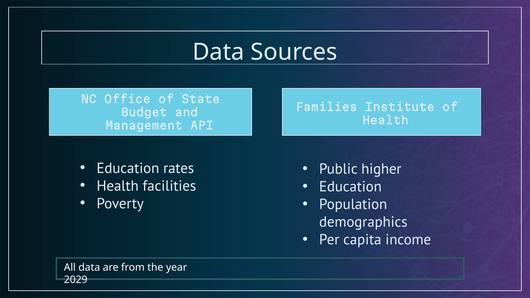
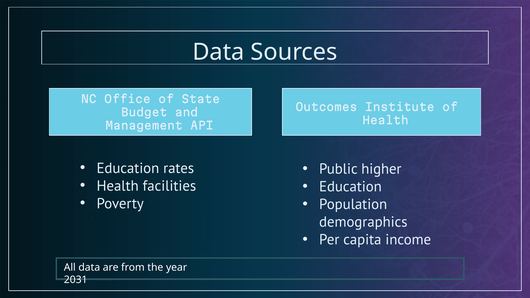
Families: Families -> Outcomes (326, 107)
2029: 2029 -> 2031 (76, 280)
